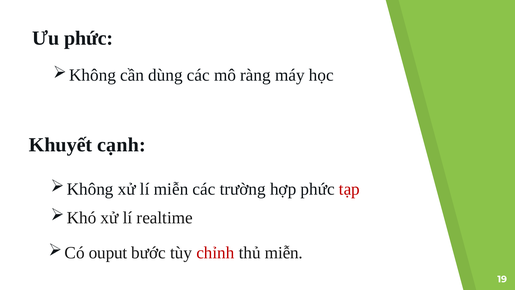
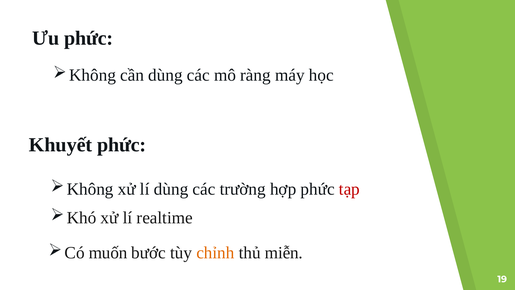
Khuyết cạnh: cạnh -> phức (122, 145)
lí miễn: miễn -> dùng (171, 189)
ouput: ouput -> muốn (108, 253)
chỉnh colour: red -> orange (215, 253)
